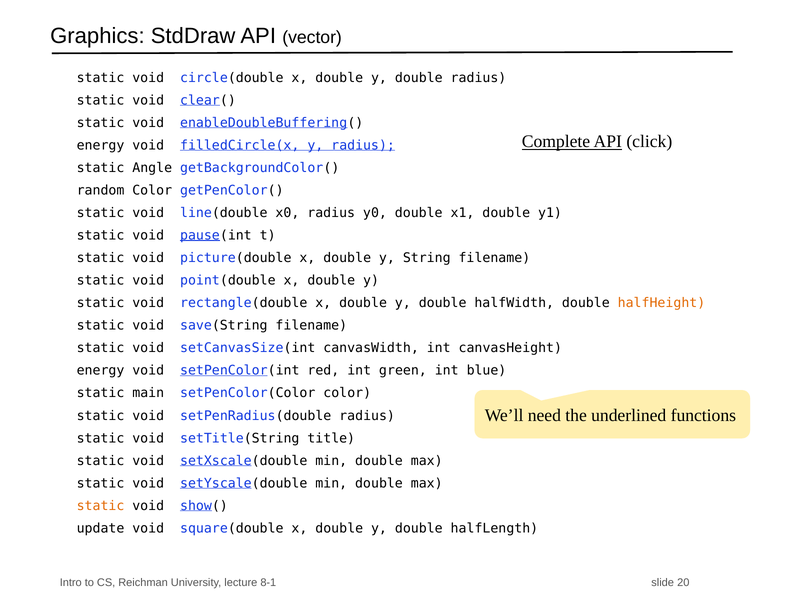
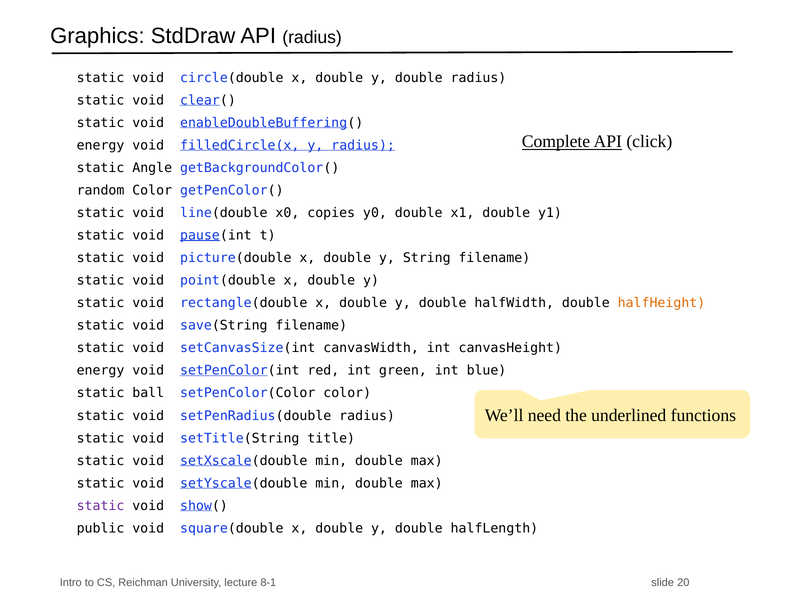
API vector: vector -> radius (312, 37)
x0 radius: radius -> copies (331, 213)
main: main -> ball (148, 393)
static colour: orange -> purple (101, 505)
update: update -> public (101, 528)
